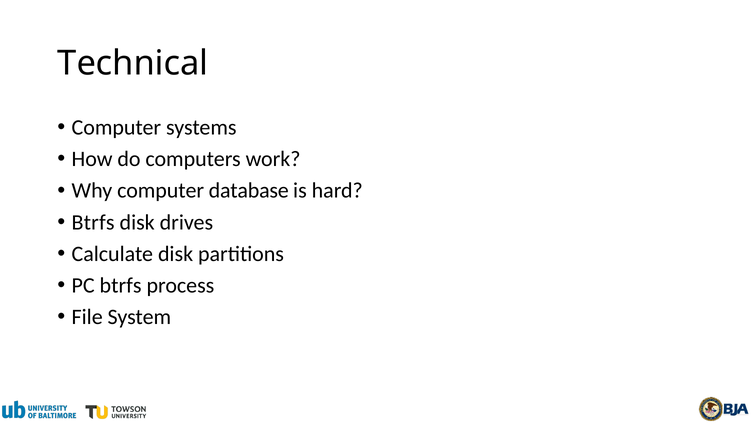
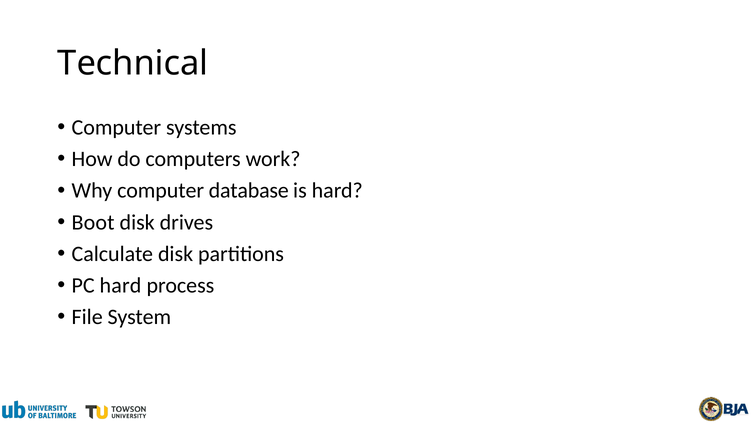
Btrfs: Btrfs -> Boot (93, 222)
PC btrfs: btrfs -> hard (120, 286)
